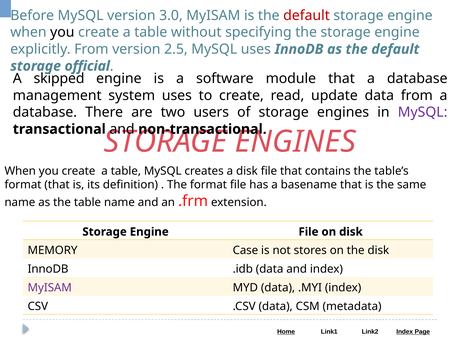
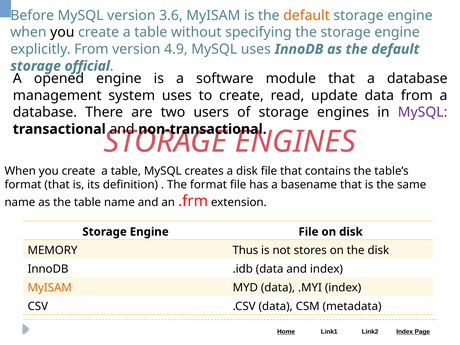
3.0: 3.0 -> 3.6 (171, 16)
default colour: red -> orange (307, 16)
2.5: 2.5 -> 4.9 (176, 49)
skipped: skipped -> opened (59, 79)
Case: Case -> Thus (245, 250)
MyISAM colour: purple -> orange (50, 288)
